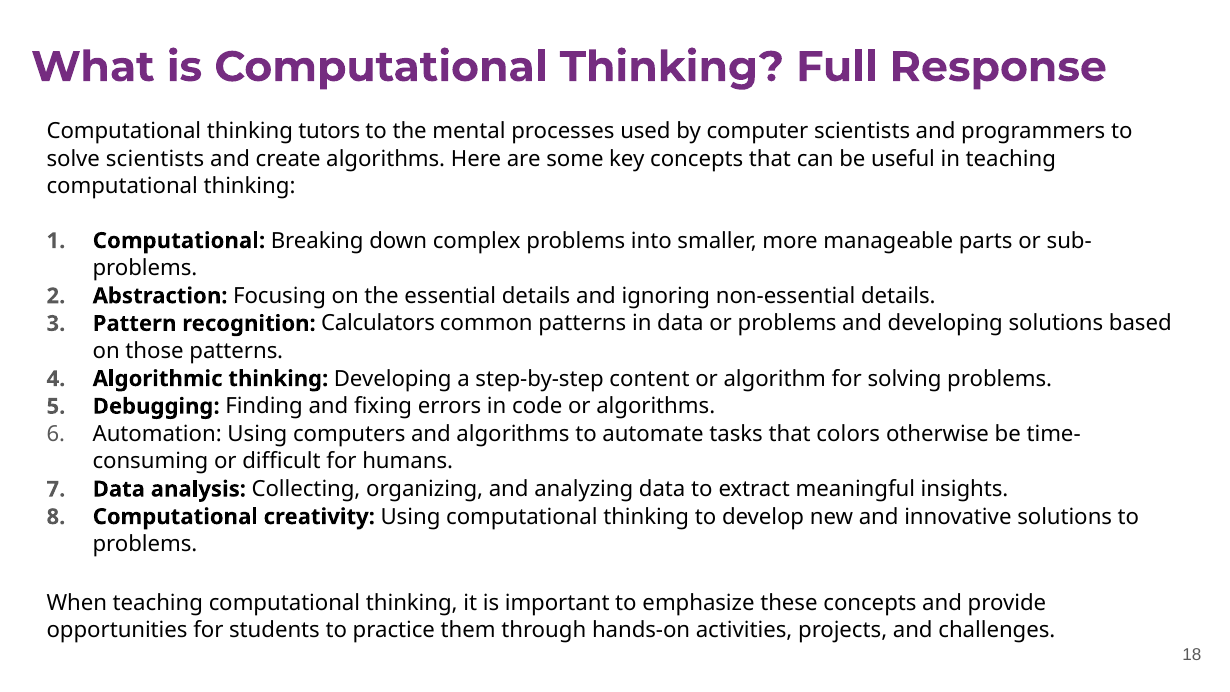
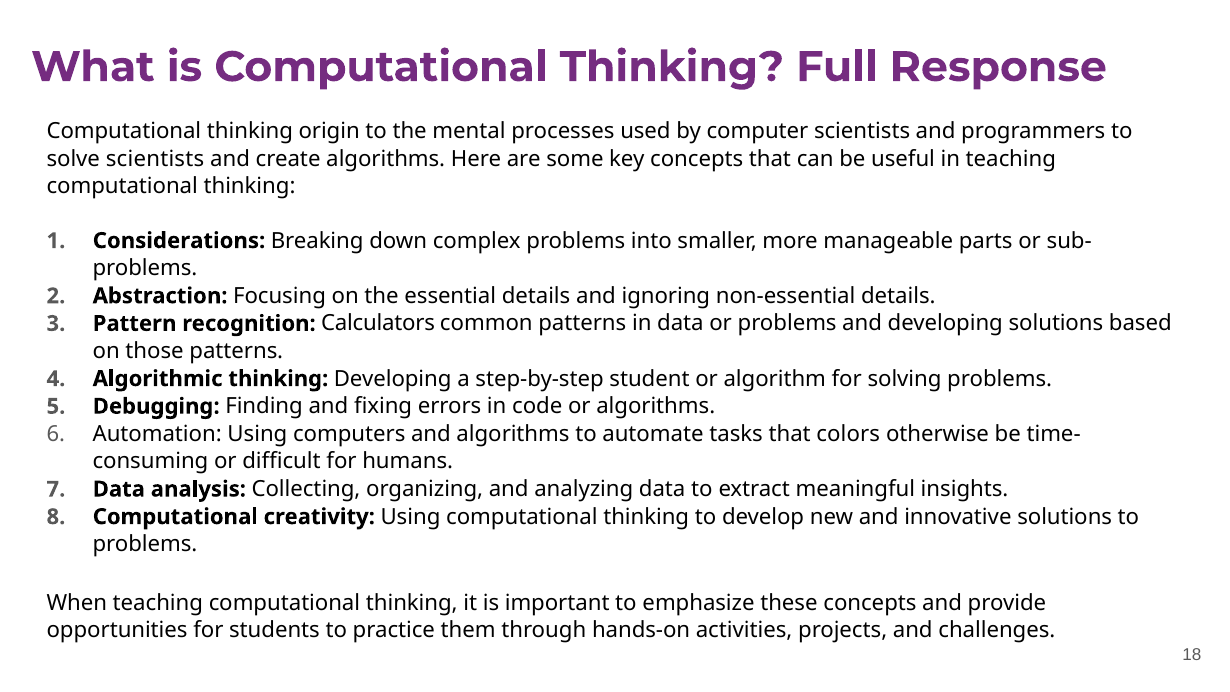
tutors: tutors -> origin (329, 131)
Computational: Computational -> Considerations (179, 241)
content: content -> student (649, 379)
